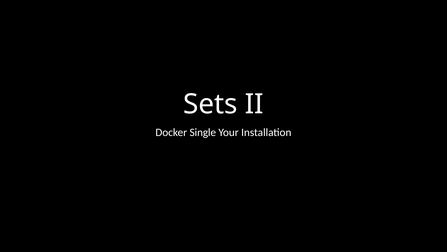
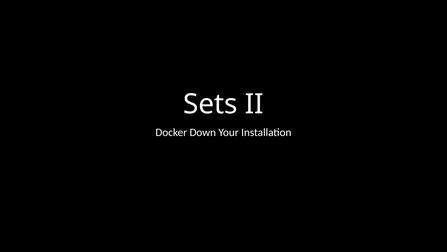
Single: Single -> Down (203, 132)
